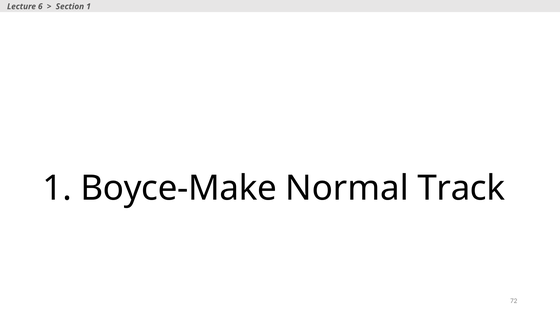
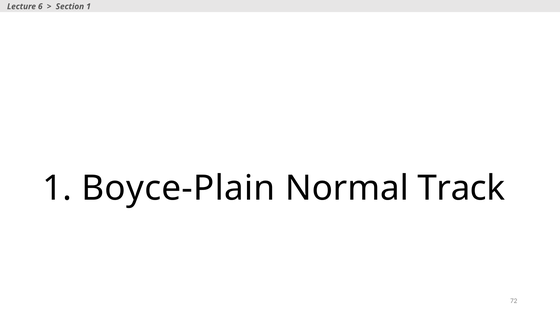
Boyce-Make: Boyce-Make -> Boyce-Plain (178, 188)
